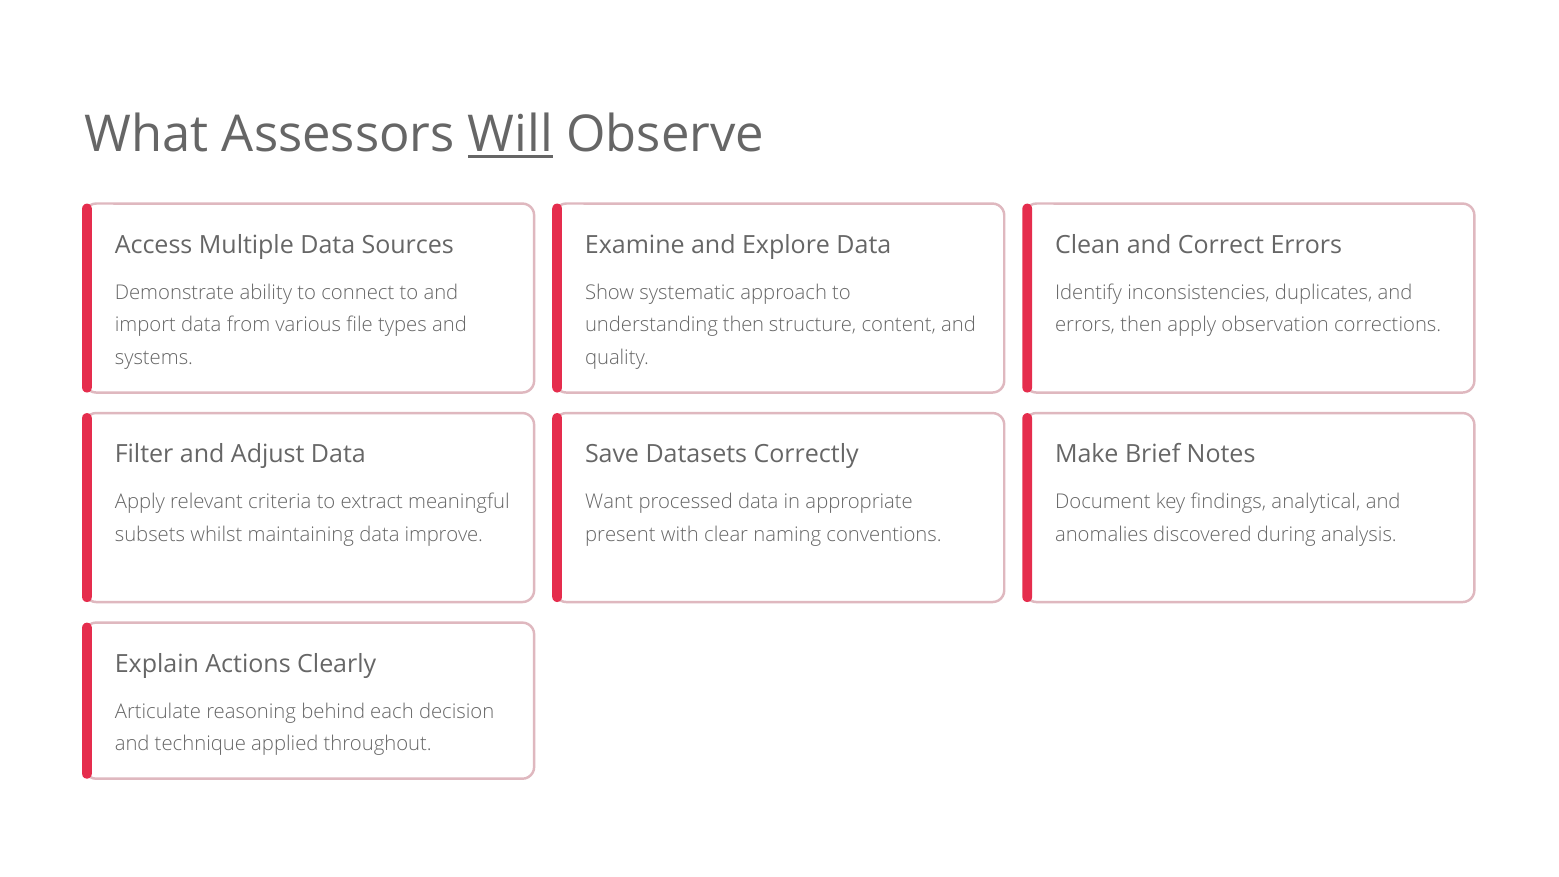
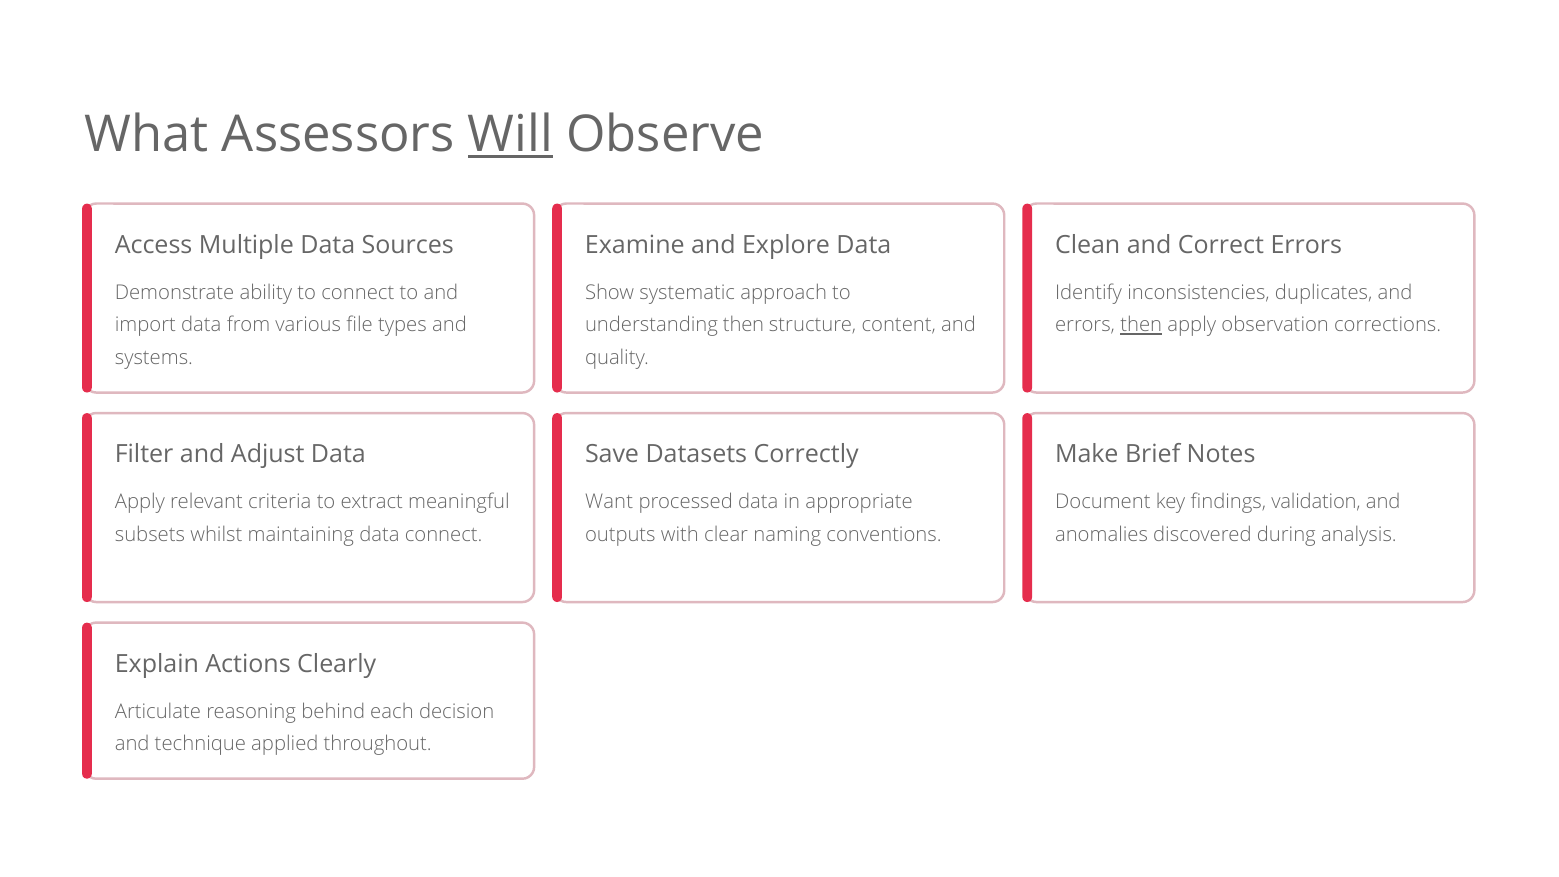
then underline: none -> present (1141, 325)
analytical: analytical -> validation (1316, 502)
data improve: improve -> connect (444, 535)
present: present -> outputs (620, 535)
